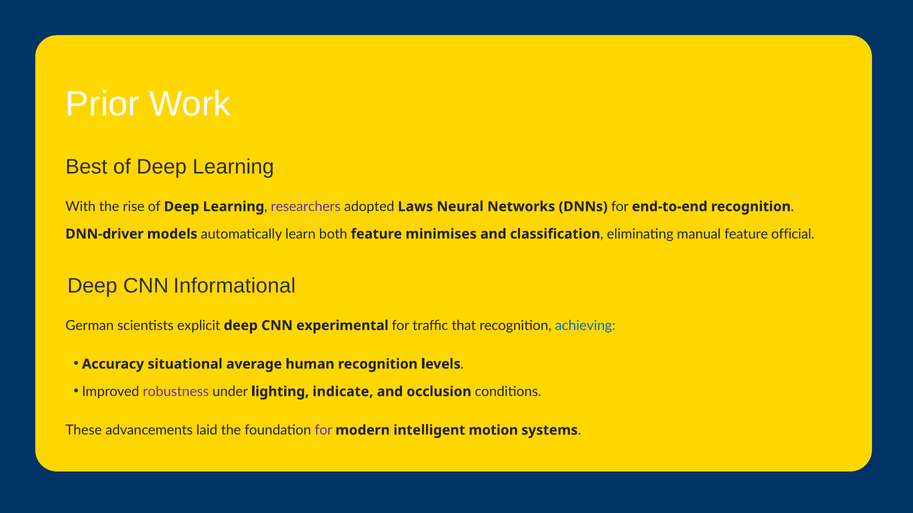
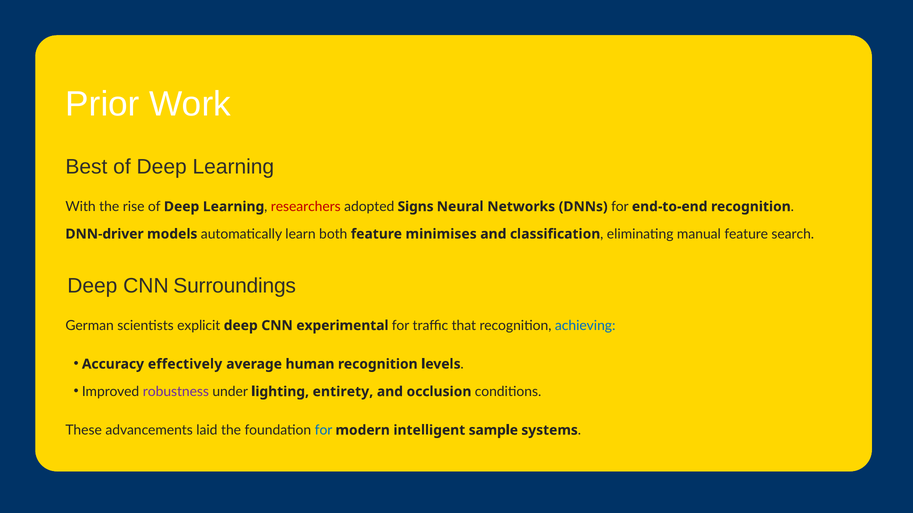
researchers colour: purple -> red (306, 207)
Laws: Laws -> Signs (416, 207)
official: official -> search (793, 234)
Informational: Informational -> Surroundings (235, 286)
situational: situational -> effectively (185, 364)
indicate: indicate -> entirety (343, 392)
for colour: purple -> blue (324, 431)
motion: motion -> sample (493, 431)
